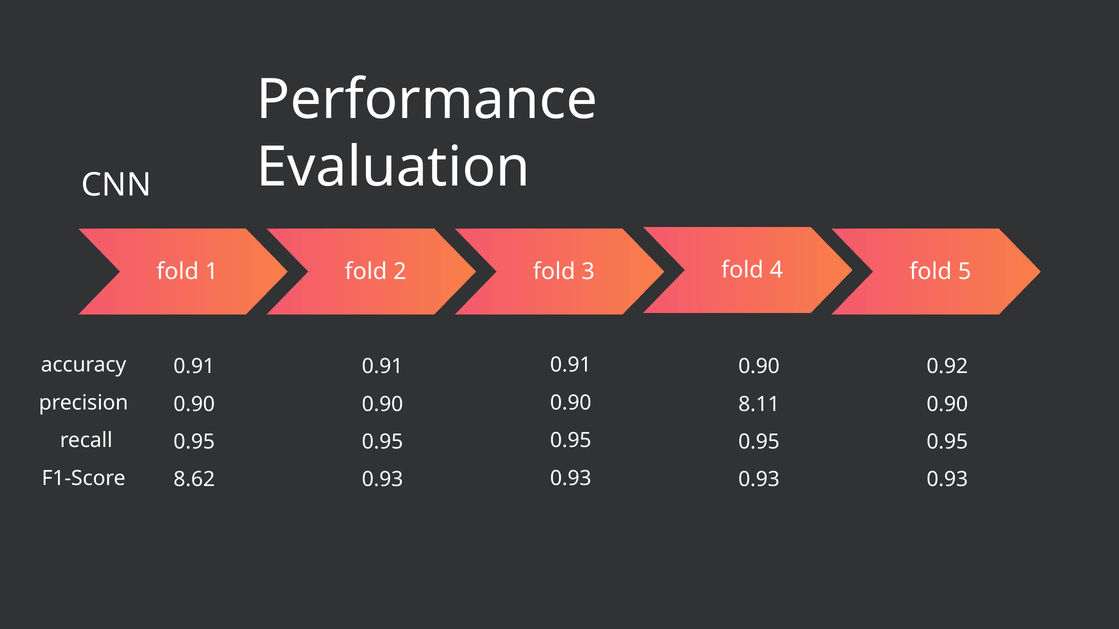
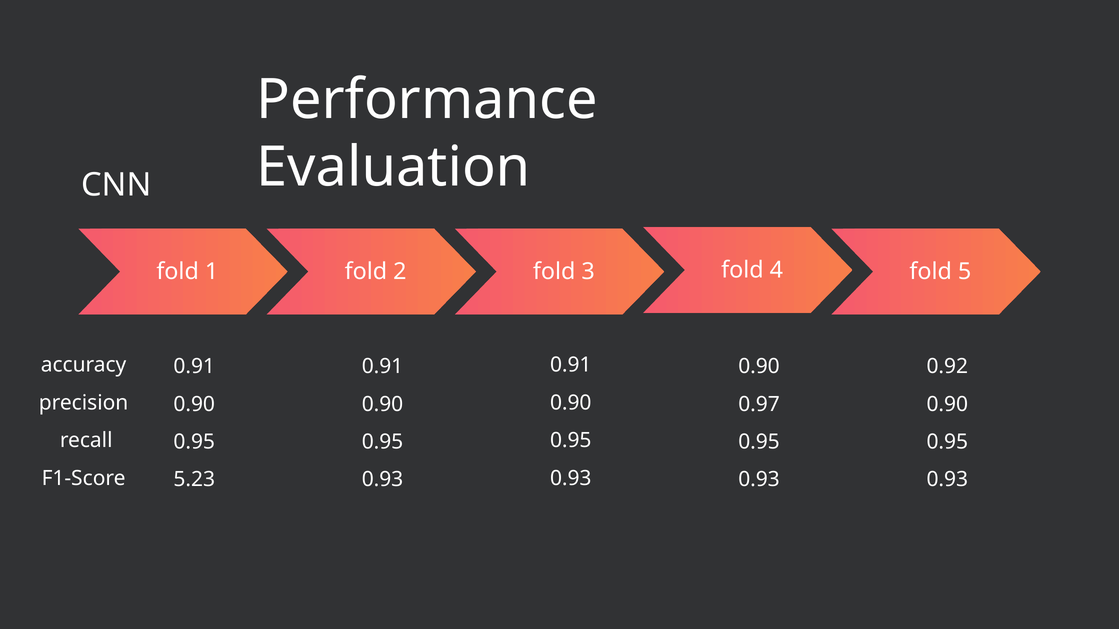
8.11: 8.11 -> 0.97 (759, 404)
8.62: 8.62 -> 5.23 (194, 480)
